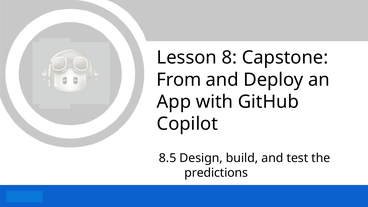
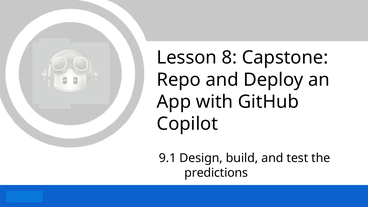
From: From -> Repo (179, 80)
8.5: 8.5 -> 9.1 (168, 158)
